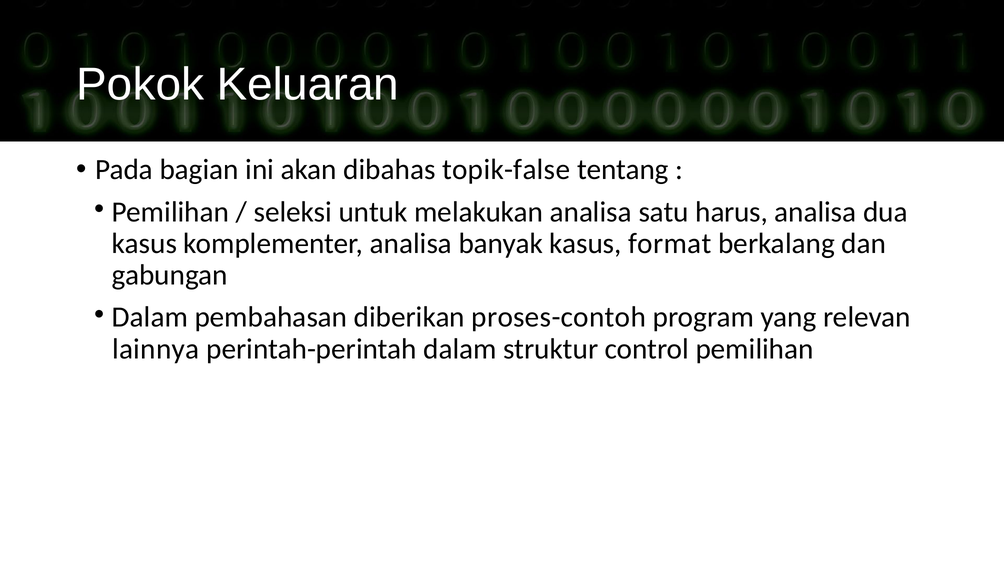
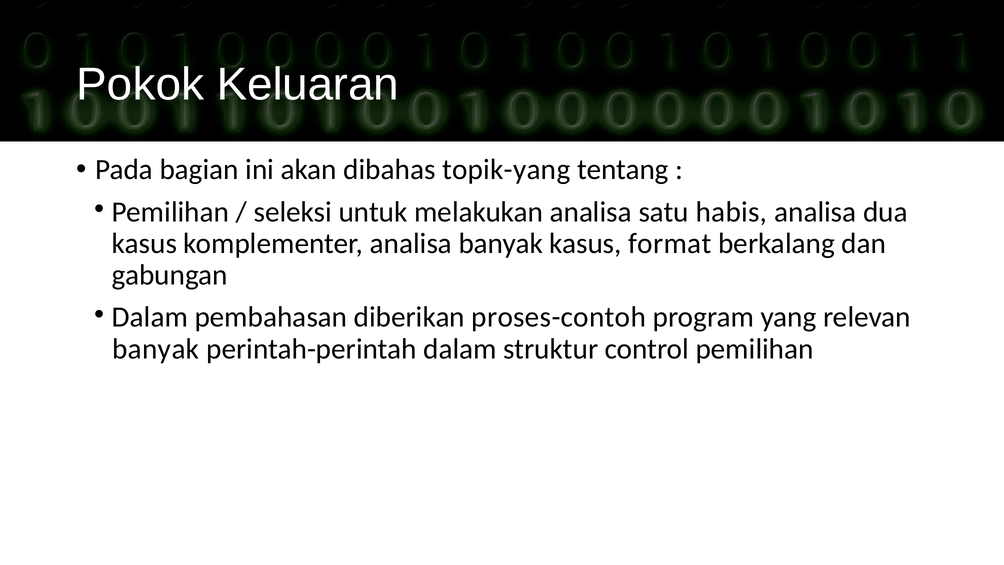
topik-false: topik-false -> topik-yang (506, 170)
harus: harus -> habis (731, 212)
lainnya: lainnya -> banyak (156, 349)
